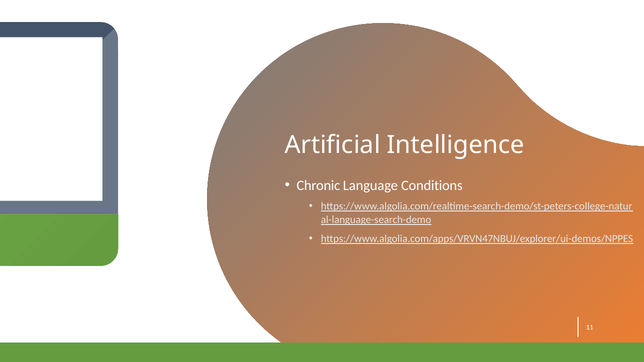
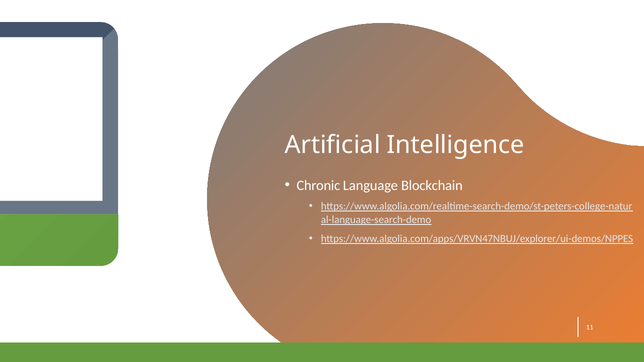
Conditions: Conditions -> Blockchain (432, 186)
